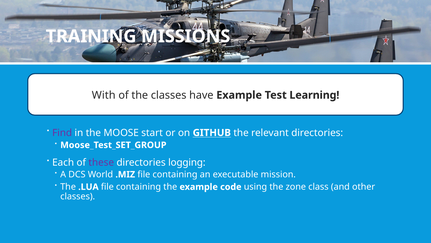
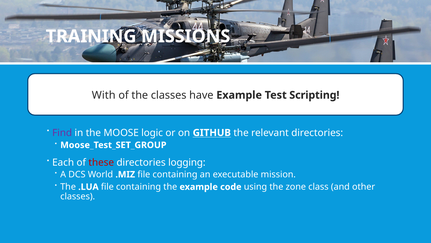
Learning: Learning -> Scripting (314, 95)
start: start -> logic (152, 132)
these colour: purple -> red (101, 162)
